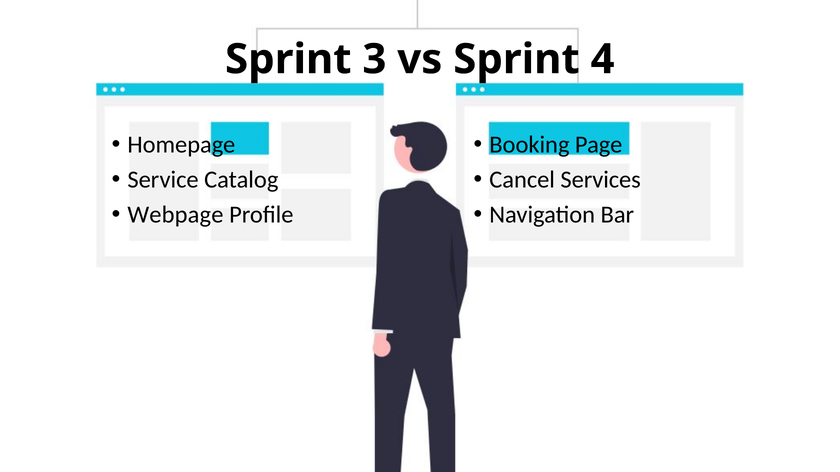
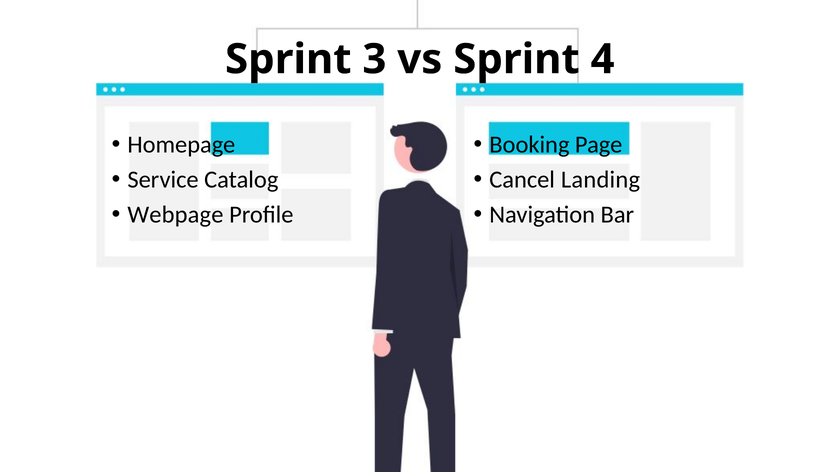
Services: Services -> Landing (600, 180)
